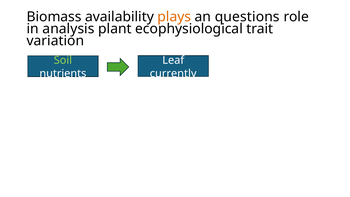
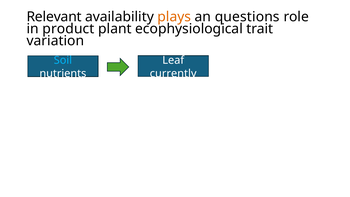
Biomass: Biomass -> Relevant (54, 17)
analysis: analysis -> product (68, 29)
Soil colour: light green -> light blue (63, 60)
